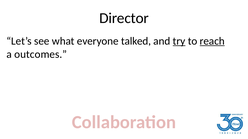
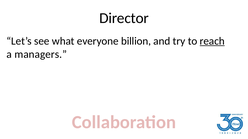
talked: talked -> billion (136, 41)
try underline: present -> none (179, 41)
outcomes: outcomes -> managers (41, 54)
